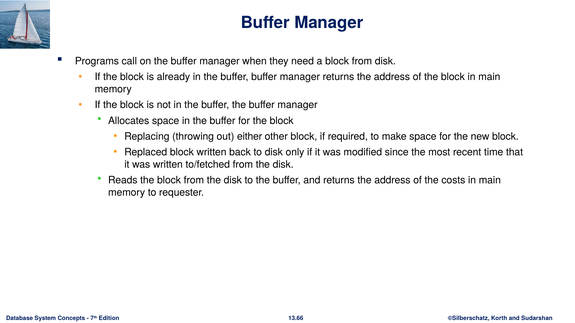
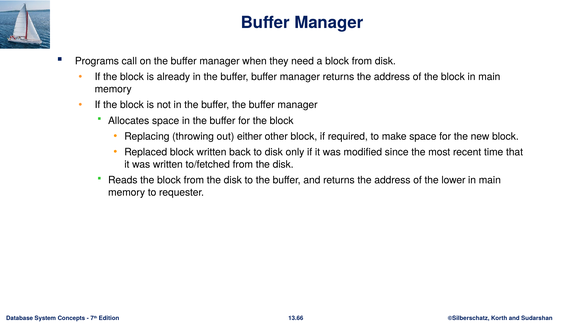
costs: costs -> lower (453, 180)
